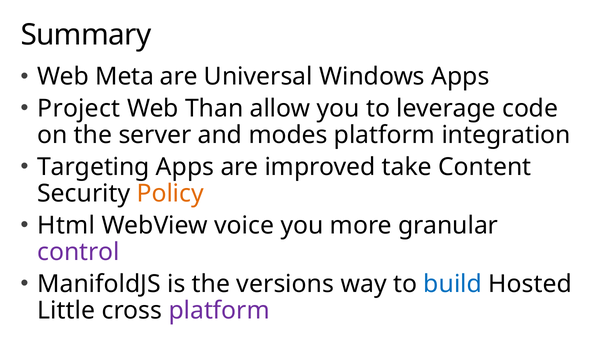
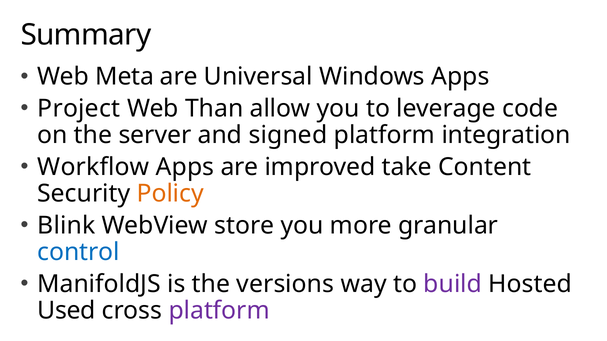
modes: modes -> signed (288, 135)
Targeting: Targeting -> Workflow (93, 167)
Html: Html -> Blink (66, 226)
voice: voice -> store (244, 226)
control colour: purple -> blue (78, 252)
build colour: blue -> purple (453, 284)
Little: Little -> Used (66, 311)
